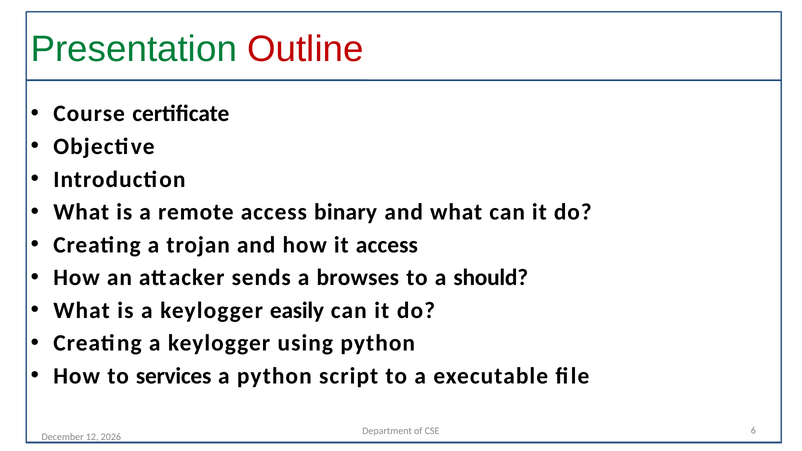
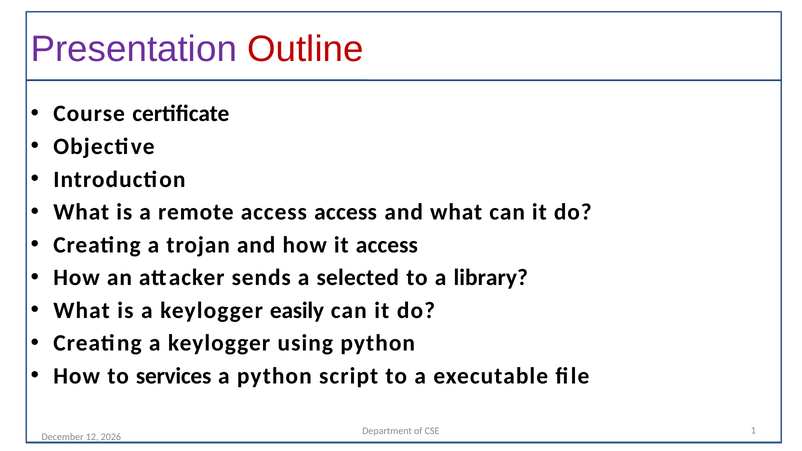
Presentation colour: green -> purple (134, 49)
access binary: binary -> access (346, 212)
browses: browses -> selected (358, 278)
should: should -> library (491, 278)
6: 6 -> 1 (753, 431)
